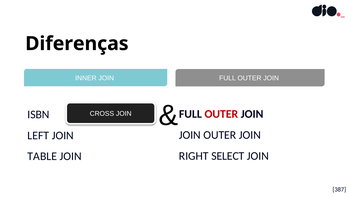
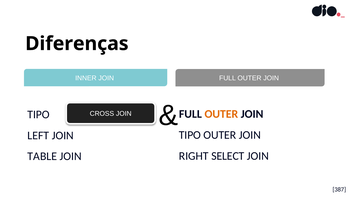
OUTER colour: red -> orange (221, 114)
ISBN: ISBN -> TIPO (39, 115)
JOIN: JOIN -> TIPO (190, 135)
